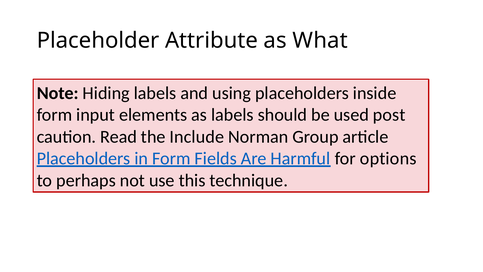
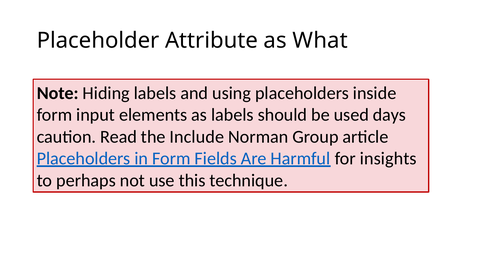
post: post -> days (389, 115)
options: options -> insights (388, 158)
